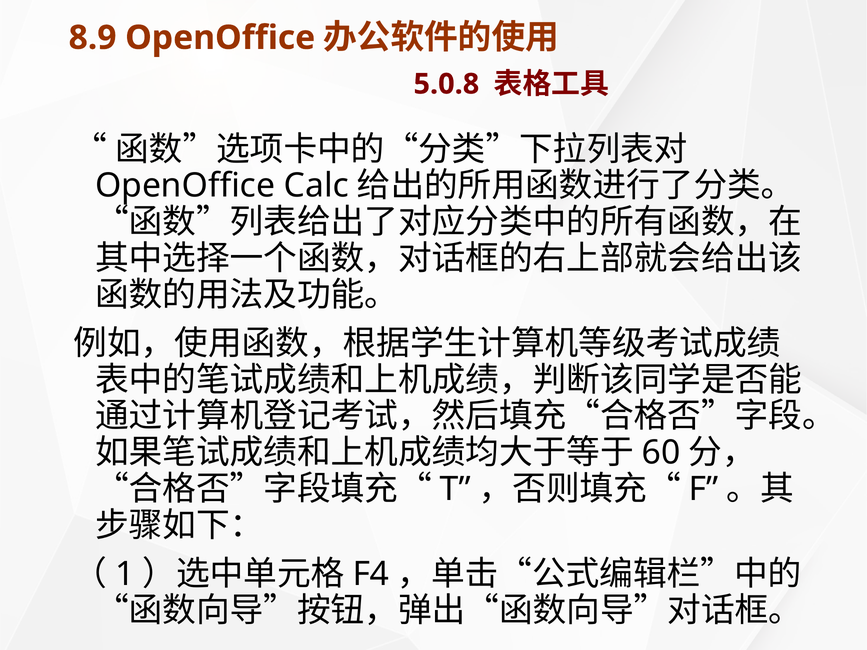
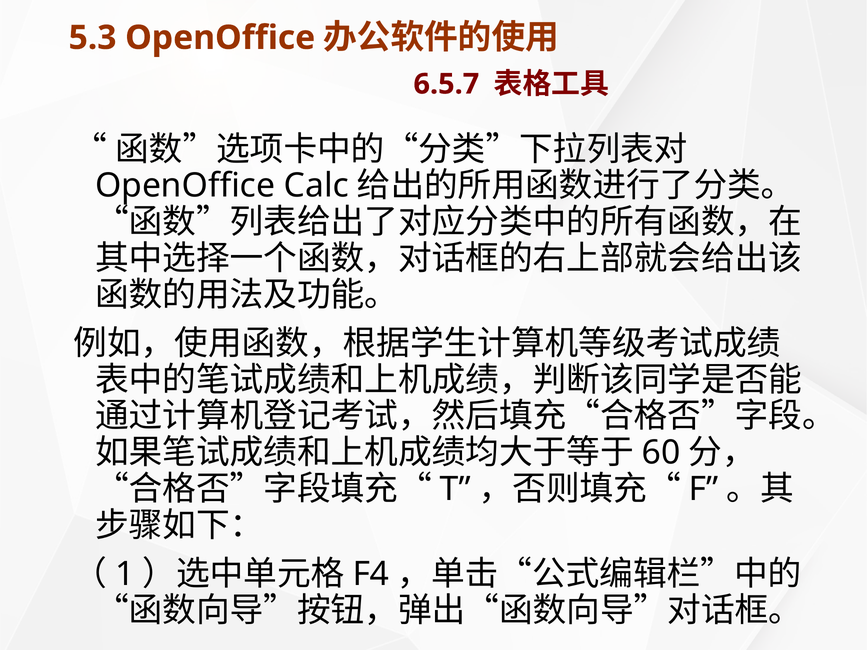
8.9: 8.9 -> 5.3 (93, 38)
5.0.8: 5.0.8 -> 6.5.7 (446, 84)
